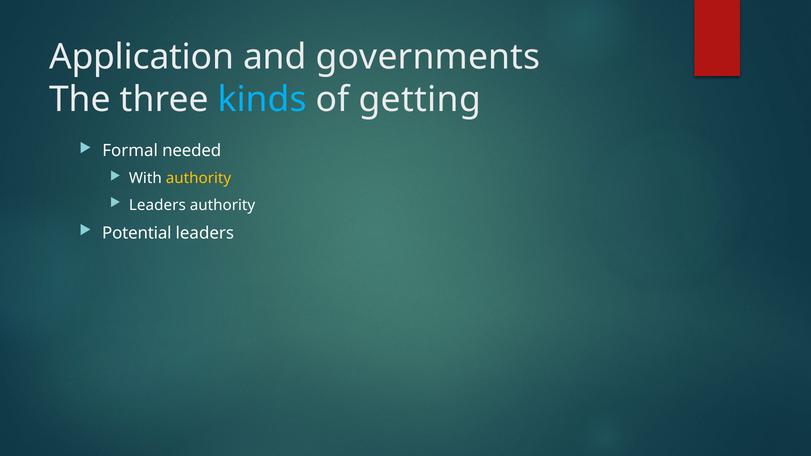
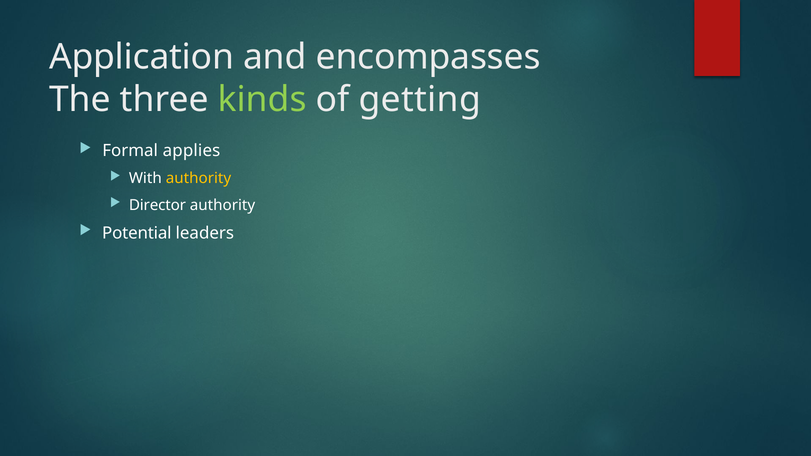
governments: governments -> encompasses (428, 57)
kinds colour: light blue -> light green (262, 100)
needed: needed -> applies (191, 151)
Leaders: Leaders -> Director (157, 205)
